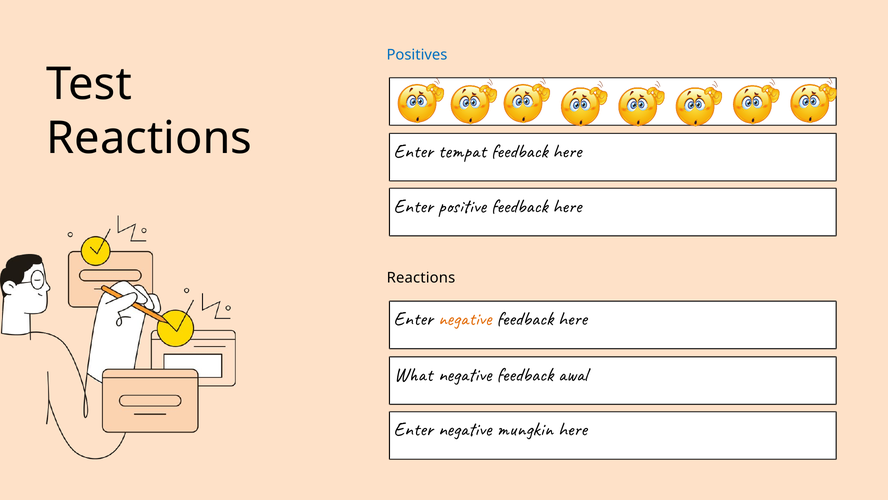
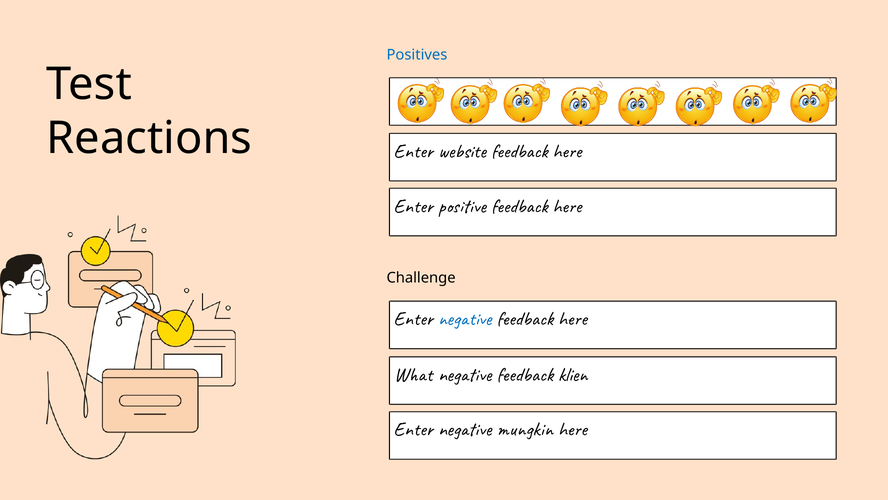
tempat: tempat -> website (462, 151)
Reactions: Reactions -> Challenge (421, 278)
negative colour: orange -> blue (465, 319)
awal: awal -> klien (573, 374)
